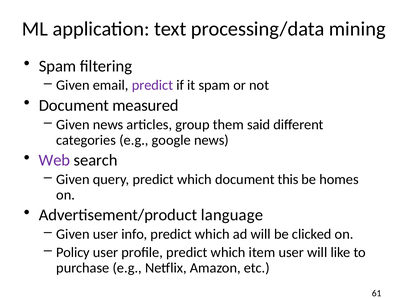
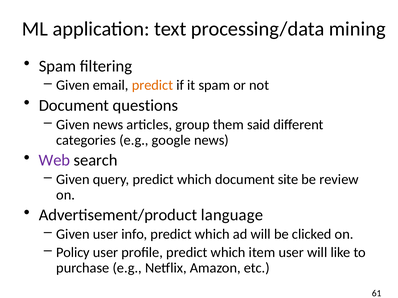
predict colour: purple -> orange (152, 85)
measured: measured -> questions (145, 106)
this: this -> site (288, 180)
homes: homes -> review (339, 180)
